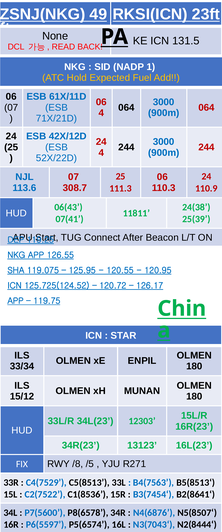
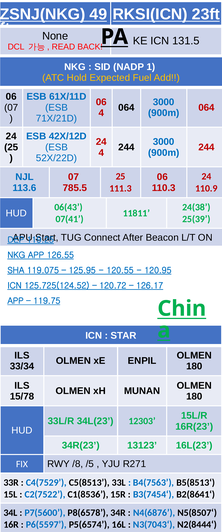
308.7: 308.7 -> 785.5 (75, 188)
15/12: 15/12 -> 15/78 (22, 396)
